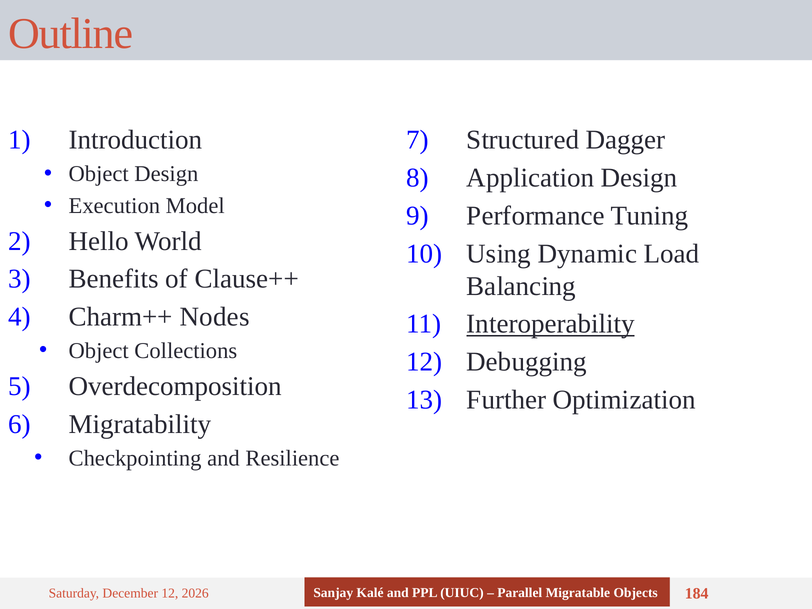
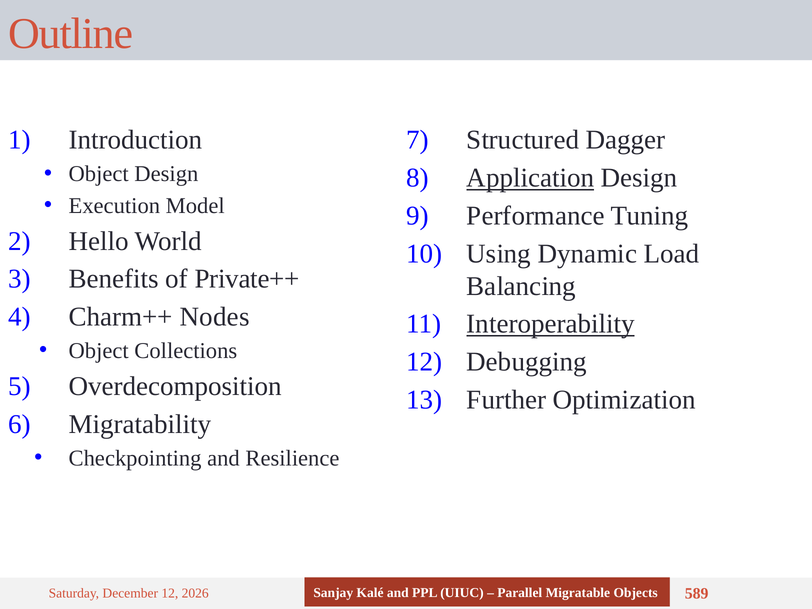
Application underline: none -> present (530, 178)
Clause++: Clause++ -> Private++ (247, 279)
184: 184 -> 589 (697, 593)
